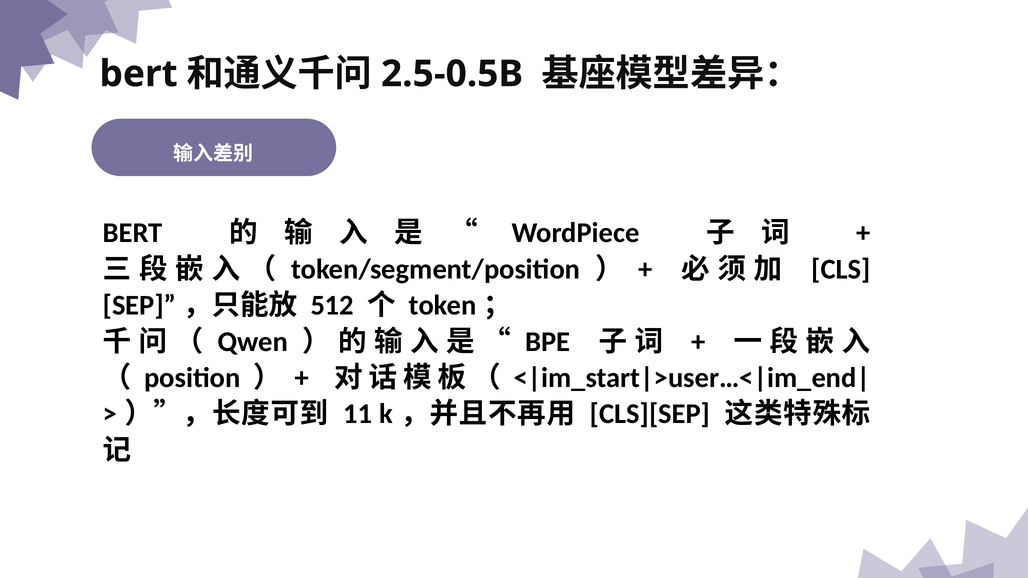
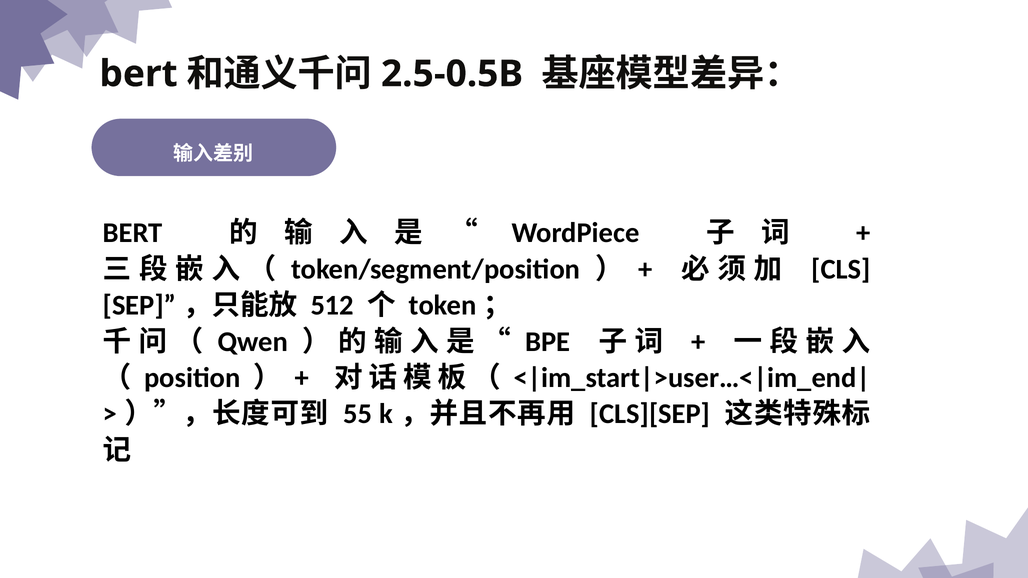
11: 11 -> 55 (358, 414)
